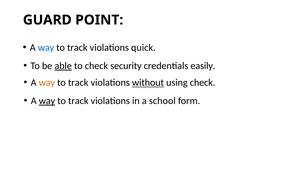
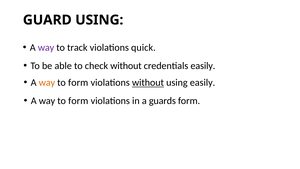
GUARD POINT: POINT -> USING (99, 20)
way colour: blue -> purple (46, 48)
able underline: present -> none (63, 66)
check security: security -> without (126, 66)
track: track -> form (78, 83)
using check: check -> easily (203, 83)
way underline: present -> none (47, 101)
track: track -> form (78, 101)
school: school -> guards (162, 101)
